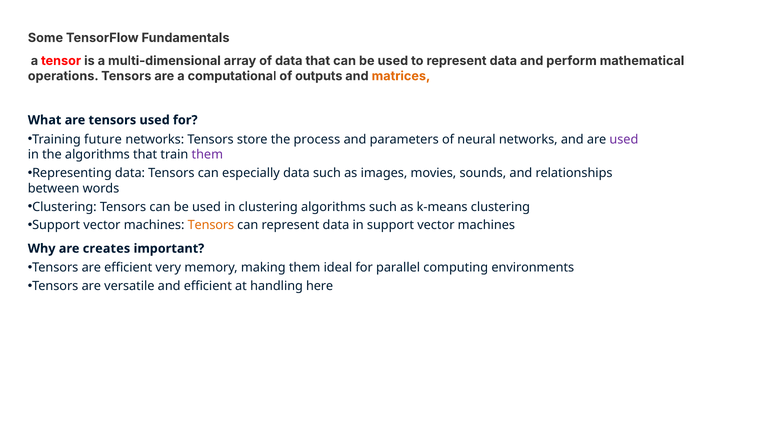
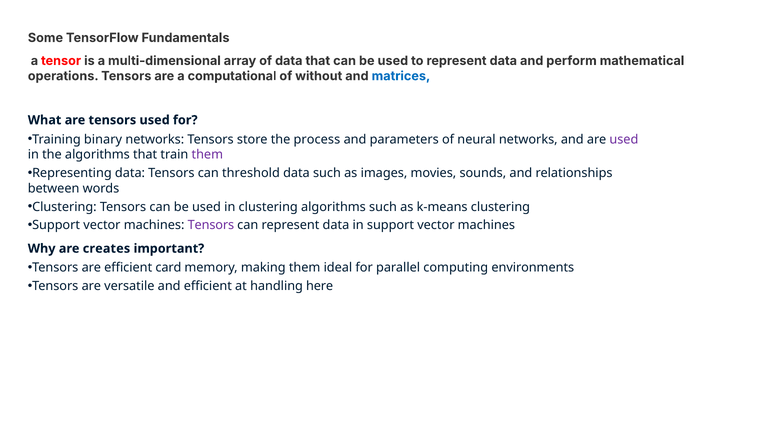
outputs: outputs -> without (319, 76)
matrices colour: orange -> blue (401, 76)
future: future -> binary (103, 139)
especially: especially -> threshold (251, 173)
Tensors colour: orange -> purple (211, 225)
very: very -> card (168, 268)
